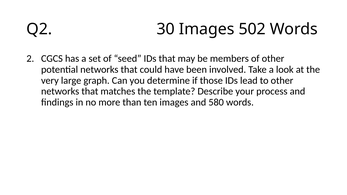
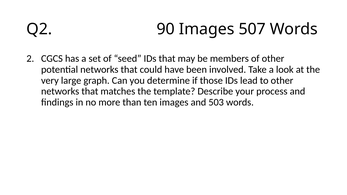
30: 30 -> 90 (166, 29)
502: 502 -> 507 (252, 29)
580: 580 -> 503 (216, 102)
